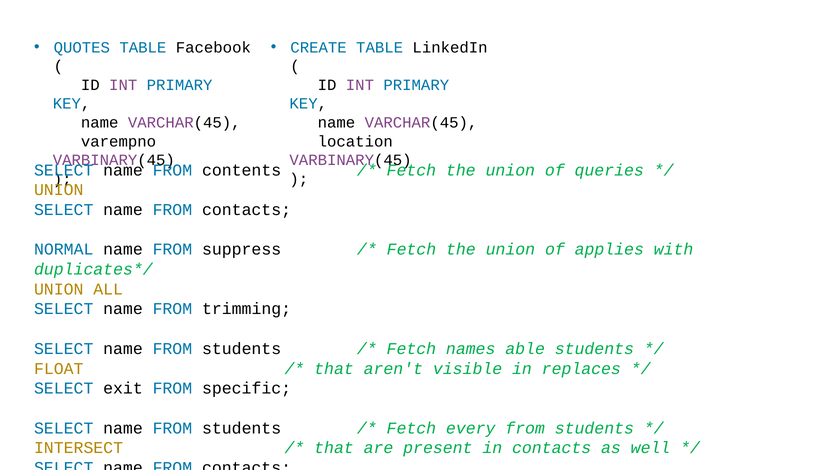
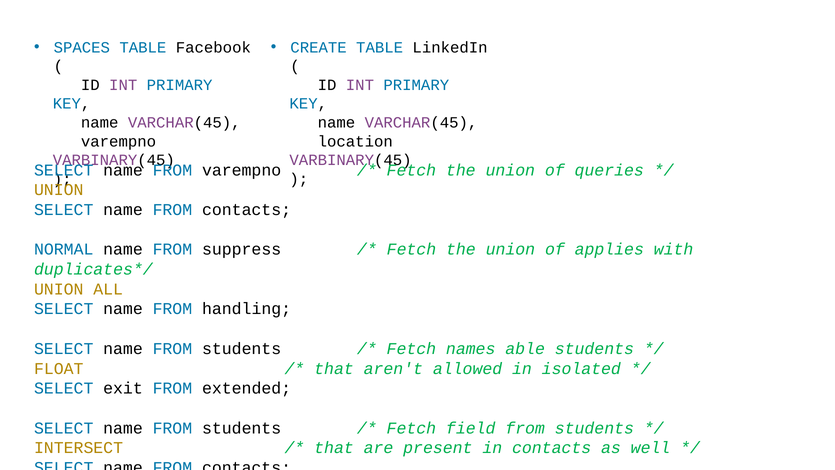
QUOTES: QUOTES -> SPACES (82, 47)
FROM contents: contents -> varempno (242, 170)
trimming: trimming -> handling (247, 309)
visible: visible -> allowed (468, 368)
replaces: replaces -> isolated (581, 368)
specific: specific -> extended (247, 388)
every: every -> field (471, 428)
